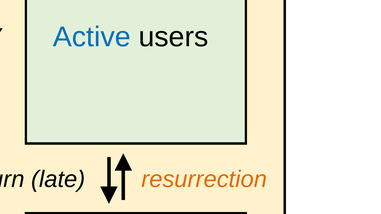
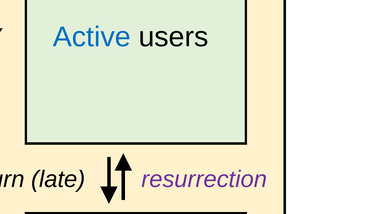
resurrection colour: orange -> purple (204, 179)
